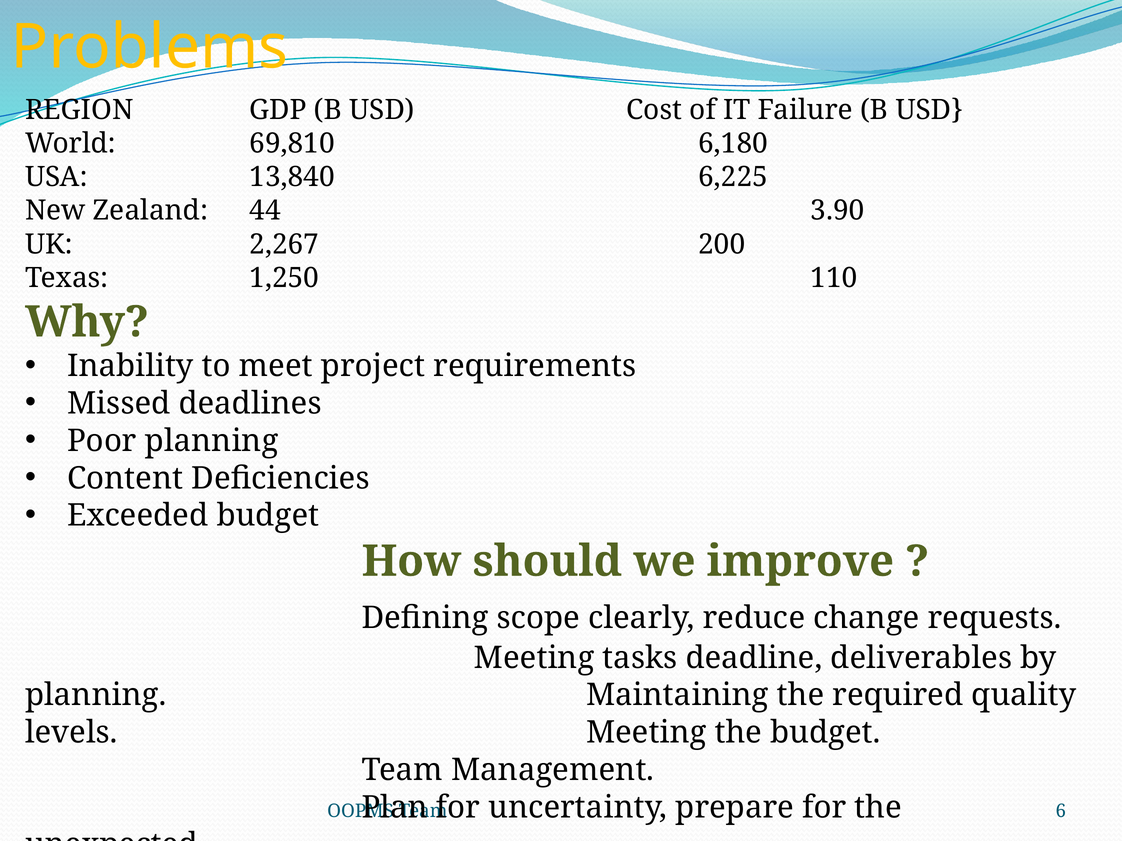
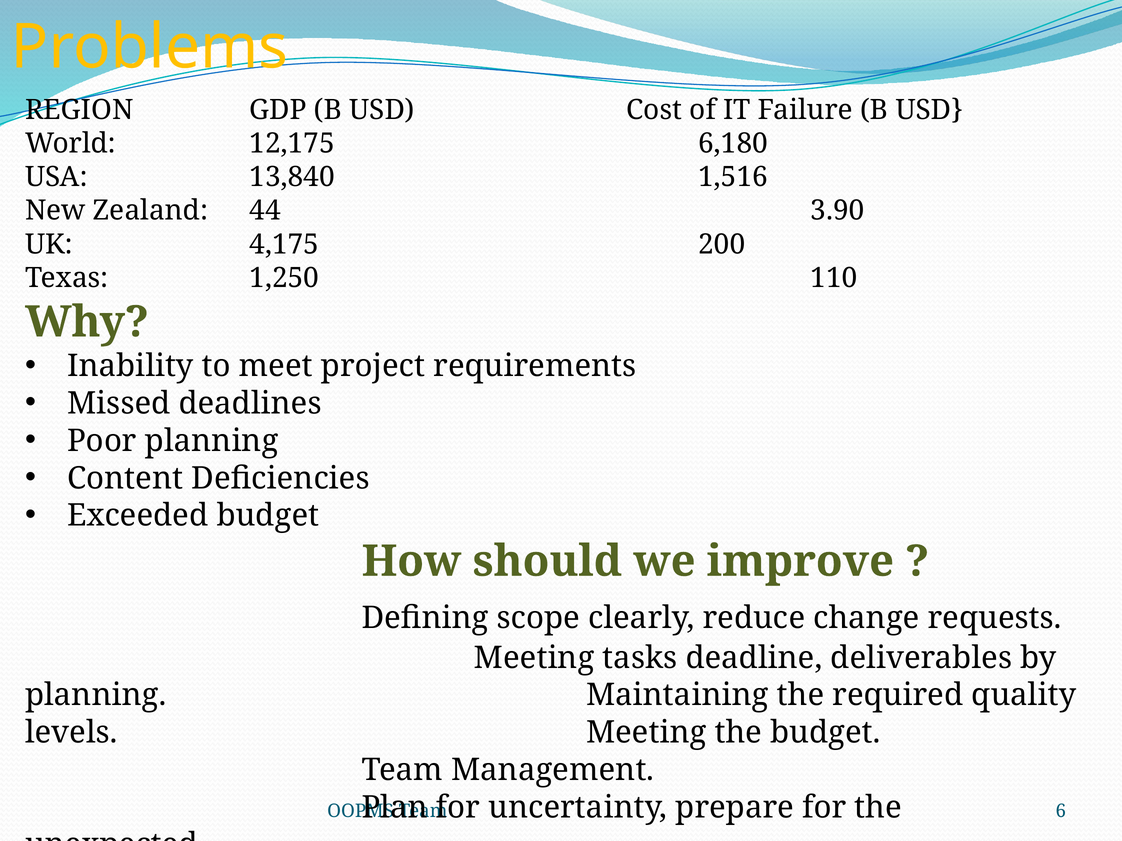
69,810: 69,810 -> 12,175 (292, 143)
6,225: 6,225 -> 1,516 (733, 177)
2,267: 2,267 -> 4,175 (284, 244)
